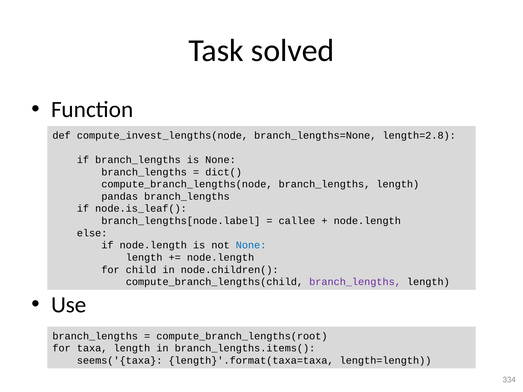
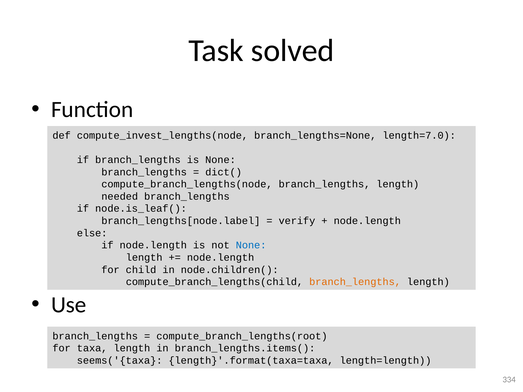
length=2.8: length=2.8 -> length=7.0 (419, 136)
pandas: pandas -> needed (120, 197)
callee: callee -> verify (297, 221)
branch_lengths colour: purple -> orange (355, 282)
